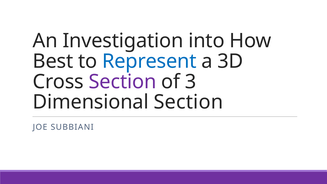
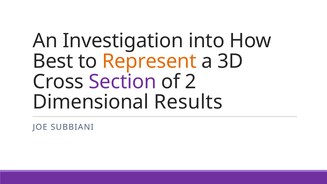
Represent colour: blue -> orange (149, 61)
3: 3 -> 2 (191, 82)
Dimensional Section: Section -> Results (188, 102)
